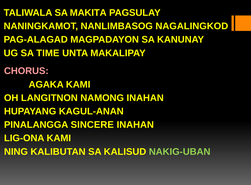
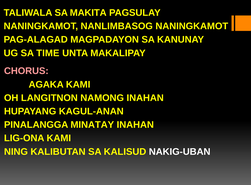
NANLIMBASOG NAGALINGKOD: NAGALINGKOD -> NANINGKAMOT (192, 26)
SINCERE: SINCERE -> MINATAY (92, 125)
NAKIG-UBAN colour: light green -> white (180, 151)
